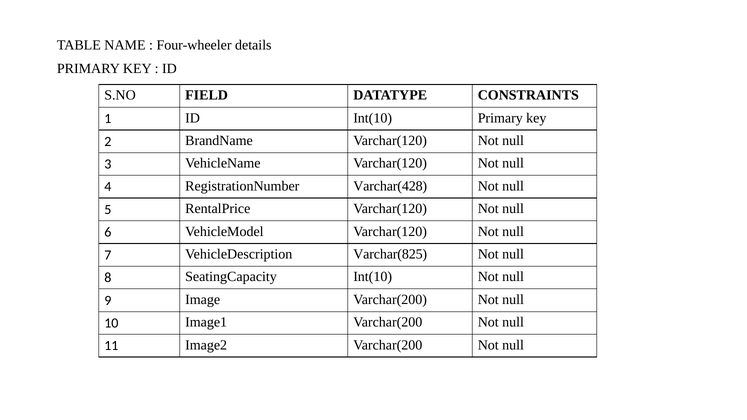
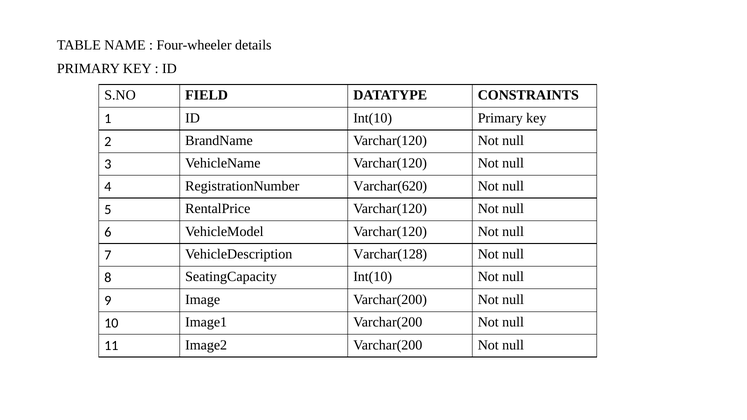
Varchar(428: Varchar(428 -> Varchar(620 (390, 186)
Varchar(825: Varchar(825 -> Varchar(128 (390, 254)
